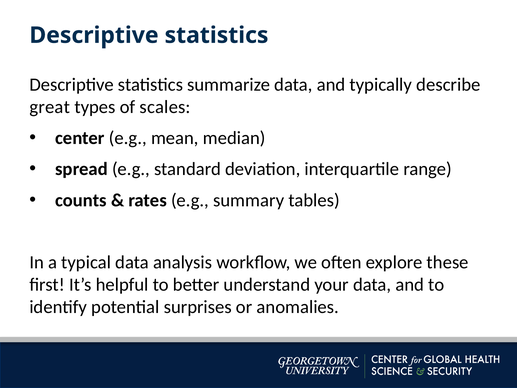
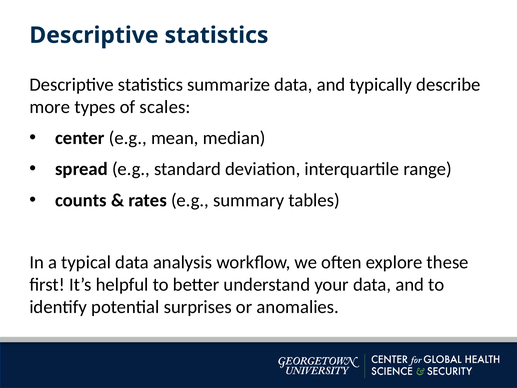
great: great -> more (50, 107)
